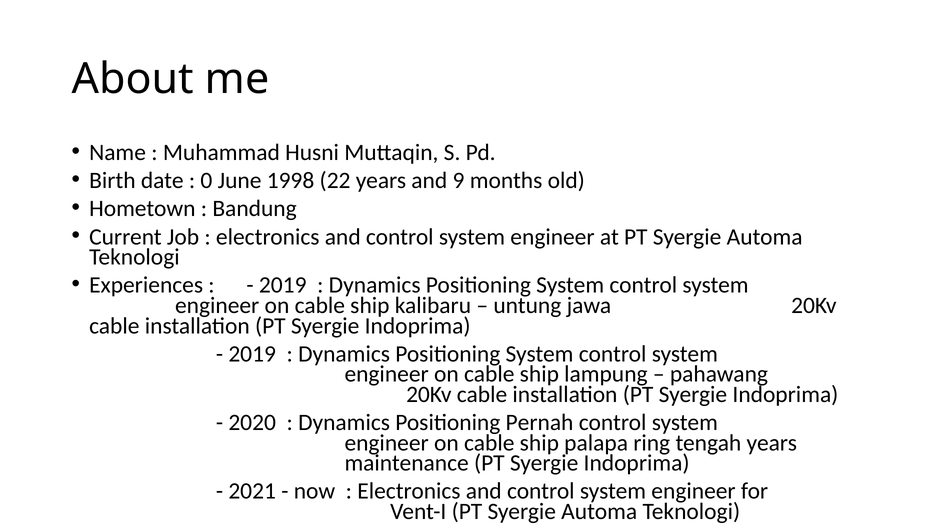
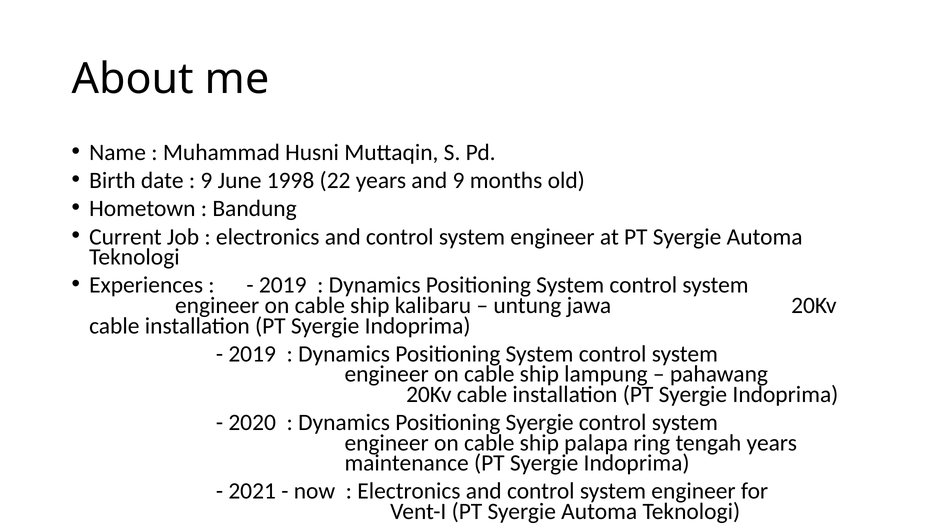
0: 0 -> 9 (206, 181)
Positioning Pernah: Pernah -> Syergie (540, 423)
